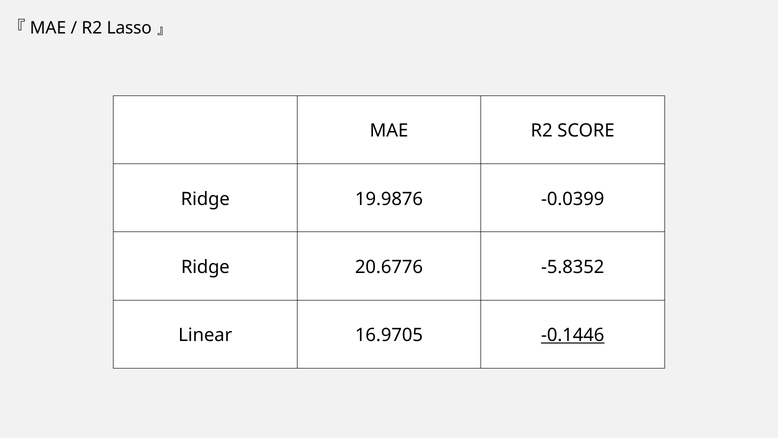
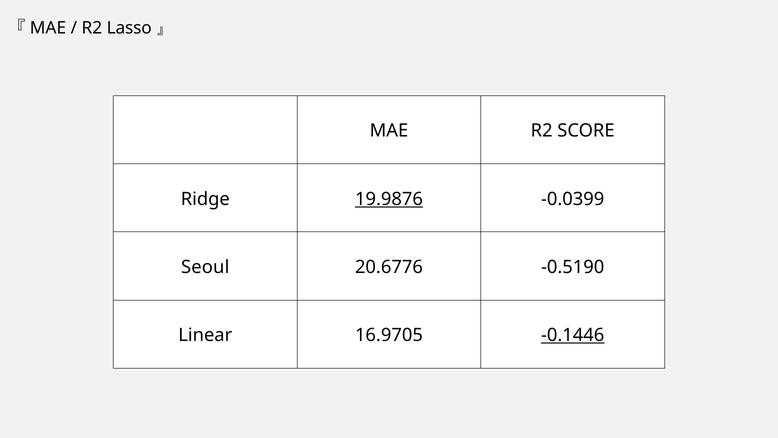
19.9876 underline: none -> present (389, 199)
Ridge: Ridge -> Seoul (205, 267)
-5.8352: -5.8352 -> -0.5190 (573, 267)
